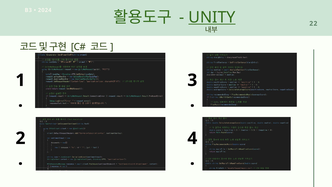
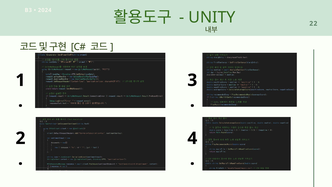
UNITY underline: present -> none (212, 17)
